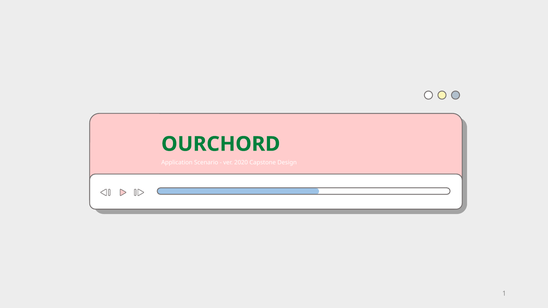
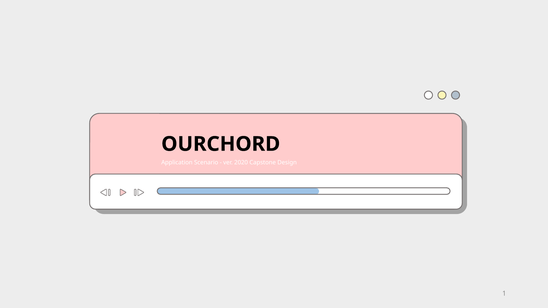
OURCHORD colour: green -> black (221, 144)
